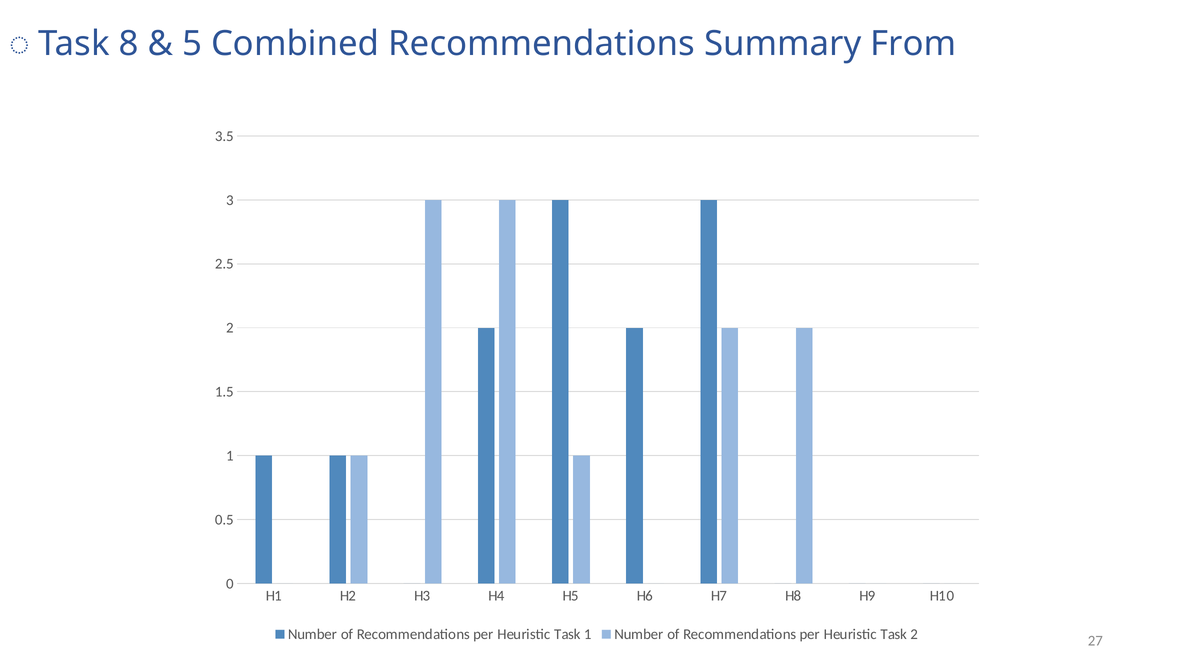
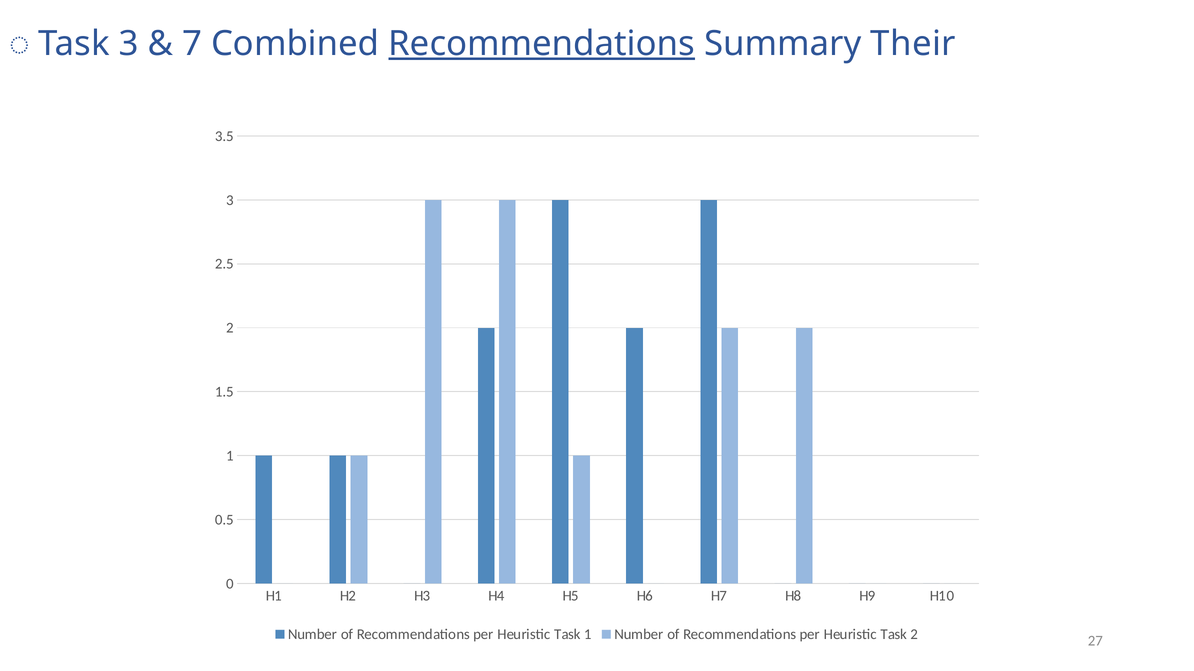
Task 8: 8 -> 3 (129, 44)
5: 5 -> 7 (192, 44)
Recommendations underline: none -> present (542, 44)
From: From -> Their (913, 44)
